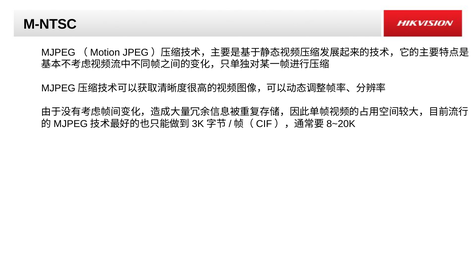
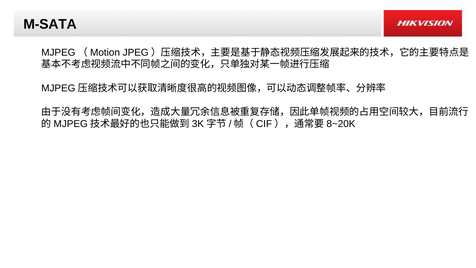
M-NTSC: M-NTSC -> M-SATA (50, 24)
